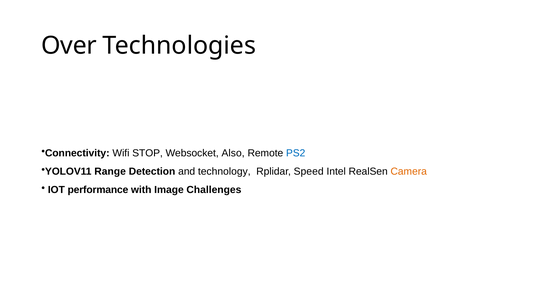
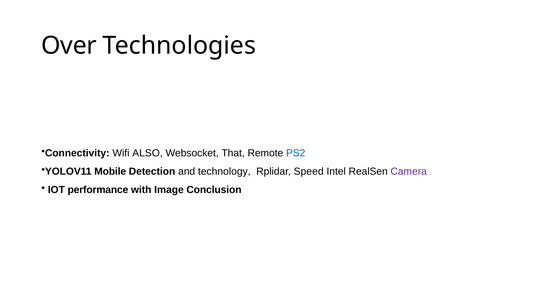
STOP: STOP -> ALSO (147, 153)
Also: Also -> That (233, 153)
Range: Range -> Mobile (110, 171)
Camera colour: orange -> purple (409, 171)
Challenges: Challenges -> Conclusion (214, 190)
